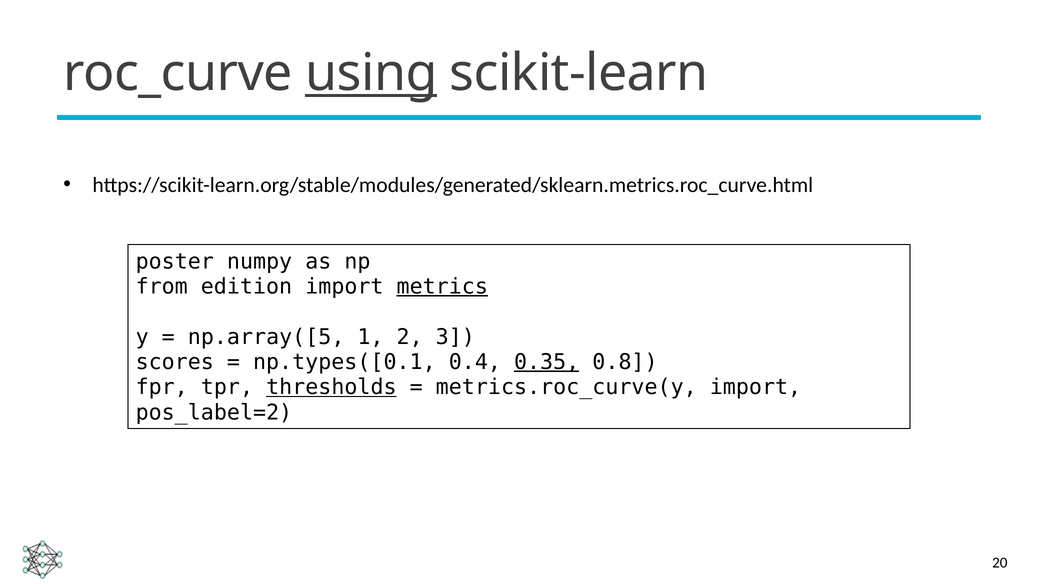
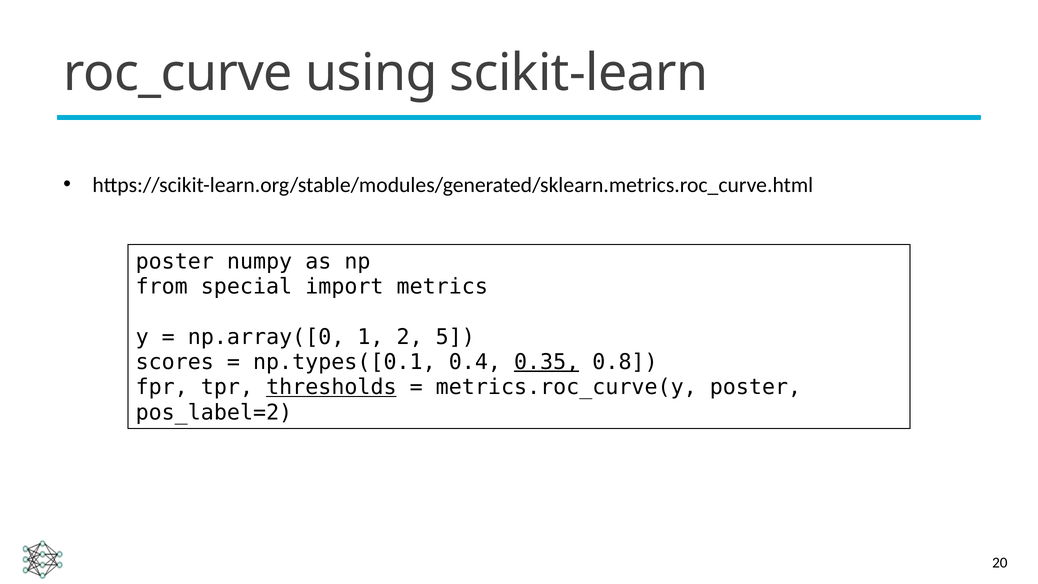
using underline: present -> none (371, 73)
edition: edition -> special (246, 287)
metrics underline: present -> none (442, 287)
np.array([5: np.array([5 -> np.array([0 (266, 337)
3: 3 -> 5 (455, 337)
import: import -> poster (755, 387)
